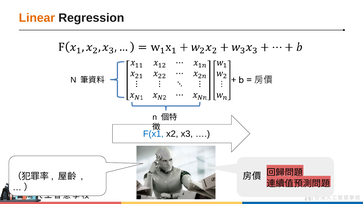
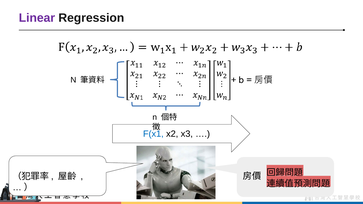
Linear colour: orange -> purple (37, 18)
